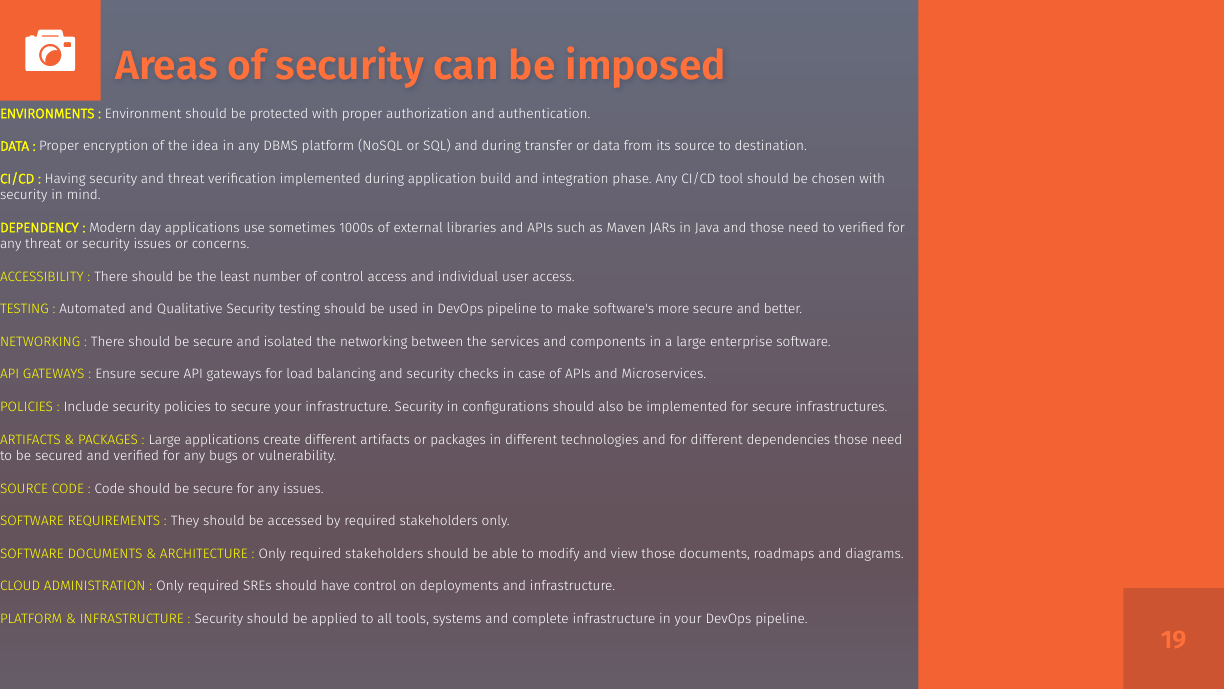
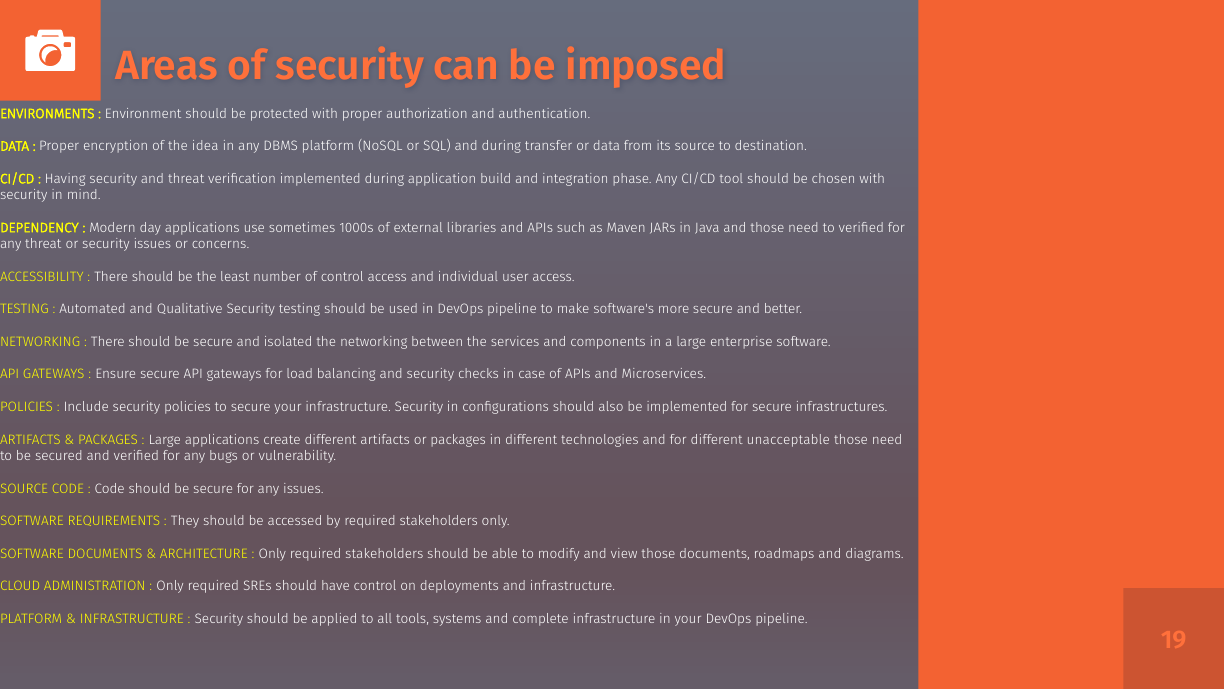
dependencies: dependencies -> unacceptable (788, 439)
